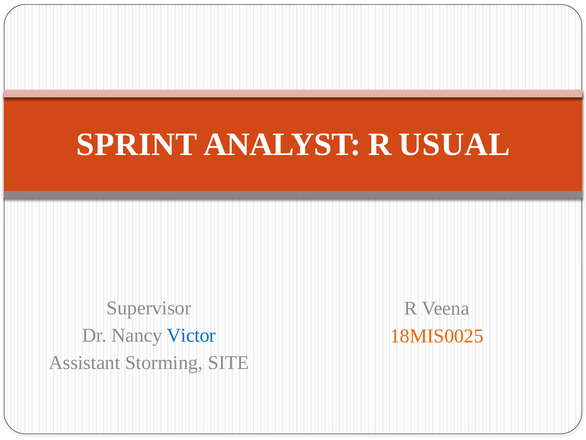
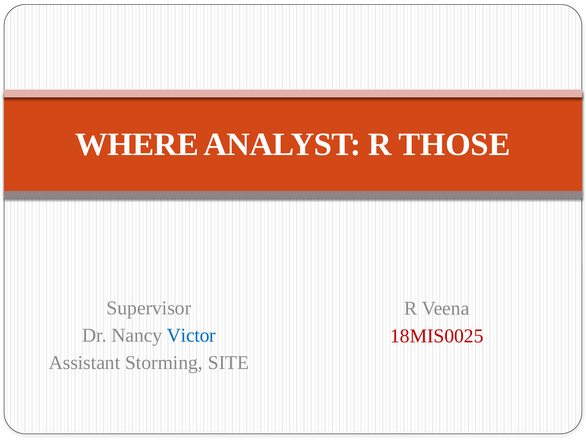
SPRINT: SPRINT -> WHERE (137, 144)
USUAL: USUAL -> THOSE (454, 144)
18MIS0025 colour: orange -> red (437, 336)
